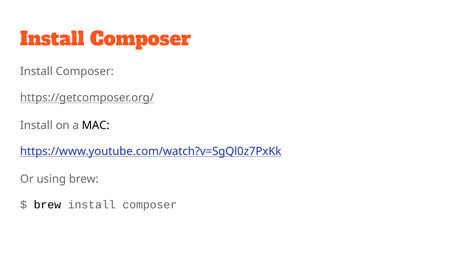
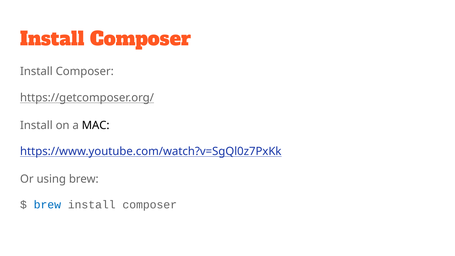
brew colour: black -> blue (47, 205)
